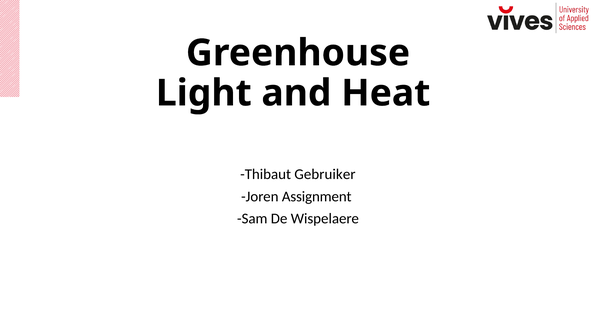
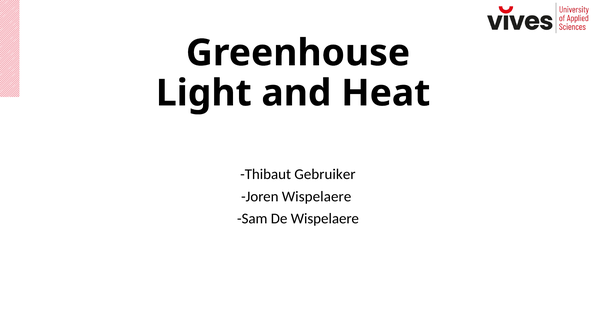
Joren Assignment: Assignment -> Wispelaere (317, 197)
